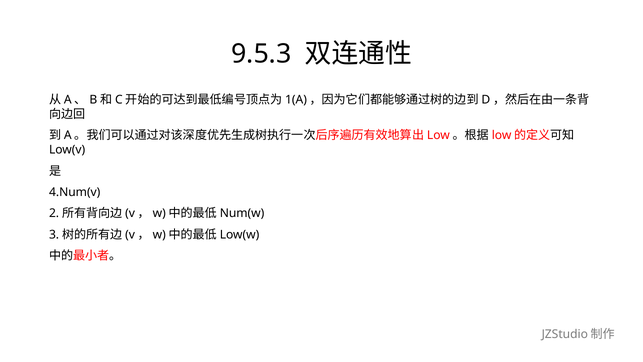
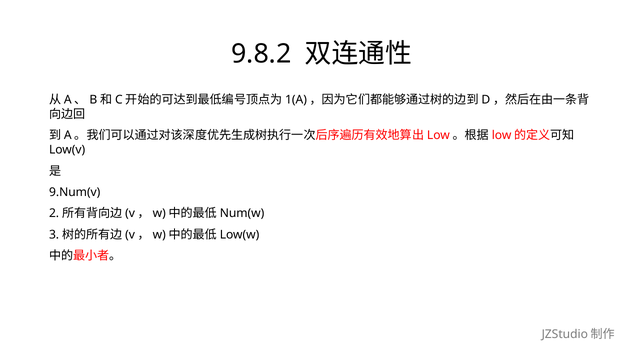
9.5.3: 9.5.3 -> 9.8.2 (261, 54)
4.Num(v: 4.Num(v -> 9.Num(v (75, 192)
